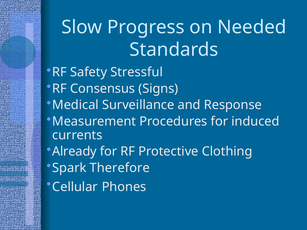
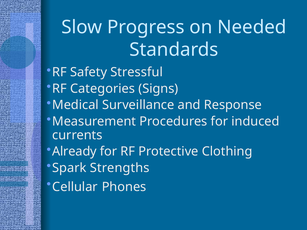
Consensus: Consensus -> Categories (103, 89)
Therefore: Therefore -> Strengths (120, 168)
